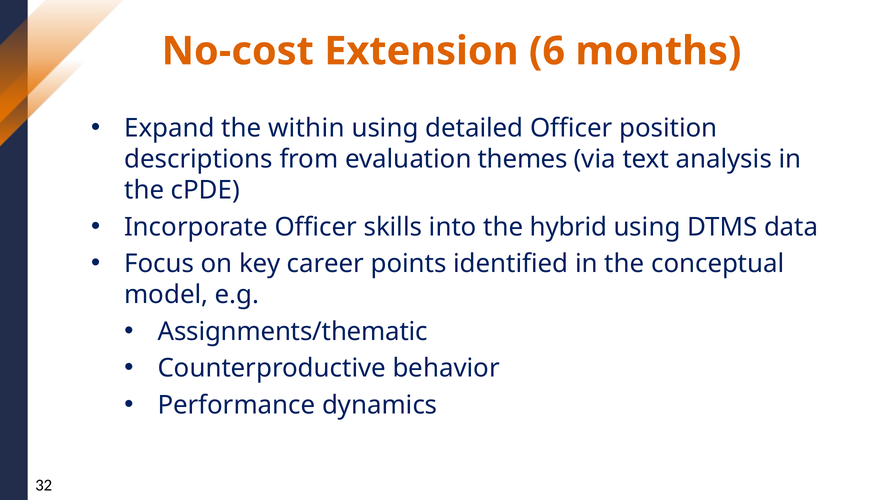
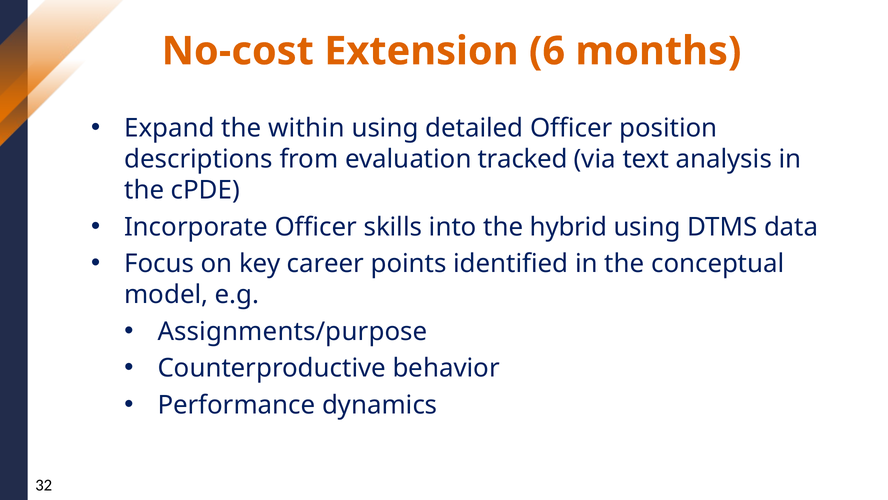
themes: themes -> tracked (523, 159)
Assignments/thematic: Assignments/thematic -> Assignments/purpose (293, 331)
